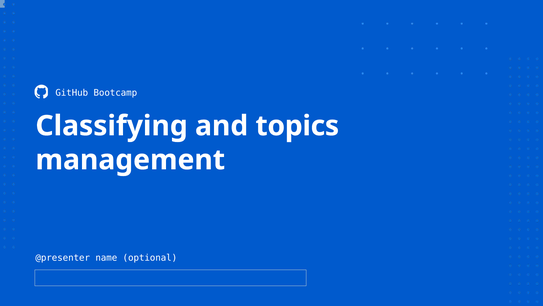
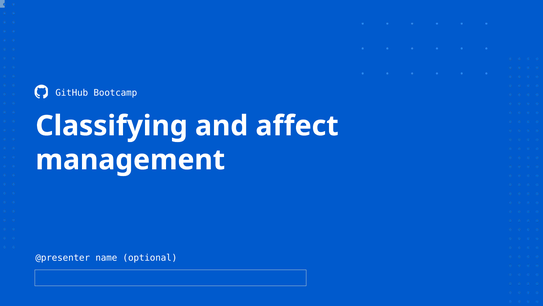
topics: topics -> affect (297, 126)
